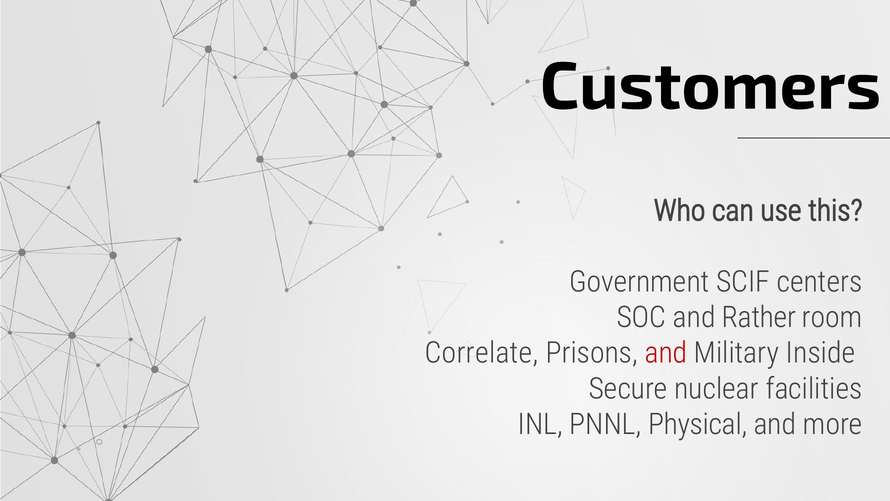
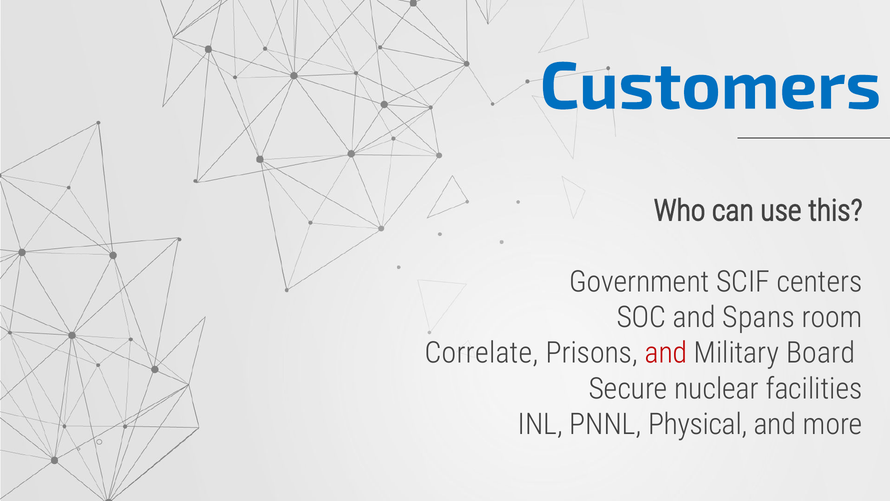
Customers colour: black -> blue (710, 87)
Rather: Rather -> Spans (759, 317)
Inside: Inside -> Board (821, 353)
